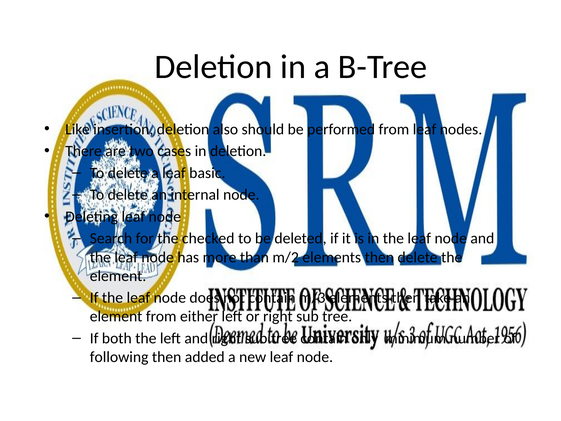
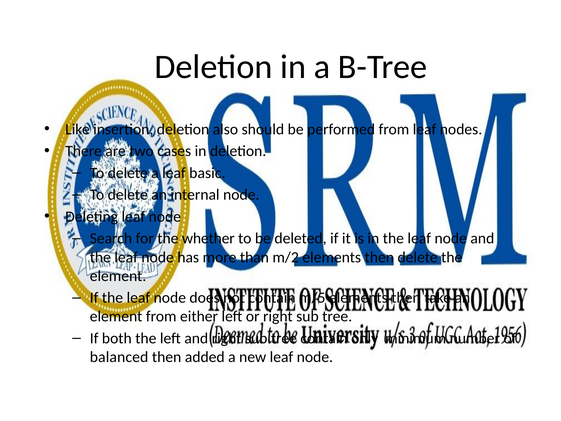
checked: checked -> whether (208, 238)
m/3: m/3 -> m/5 (312, 298)
following: following -> balanced (119, 357)
